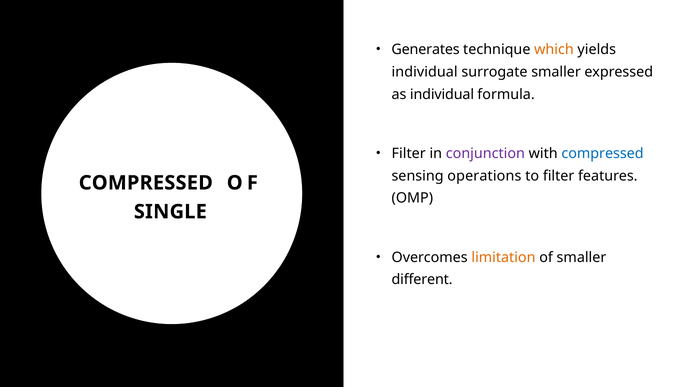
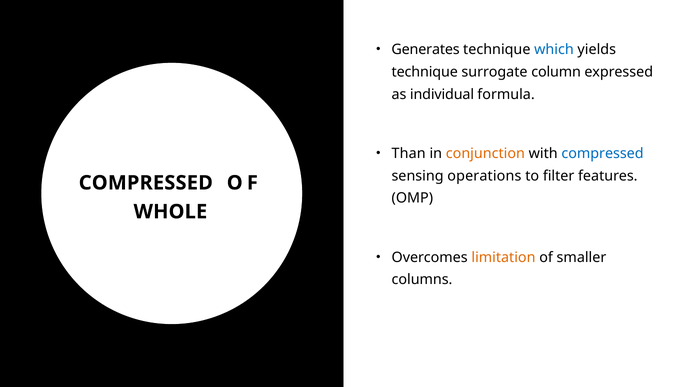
which colour: orange -> blue (554, 49)
individual: individual -> technique (425, 72)
surrogate smaller: smaller -> column (556, 72)
Filter: Filter -> Than (409, 153)
conjunction colour: purple -> orange (485, 153)
SINGLE: SINGLE -> WHOLE (170, 211)
different: different -> columns (422, 279)
